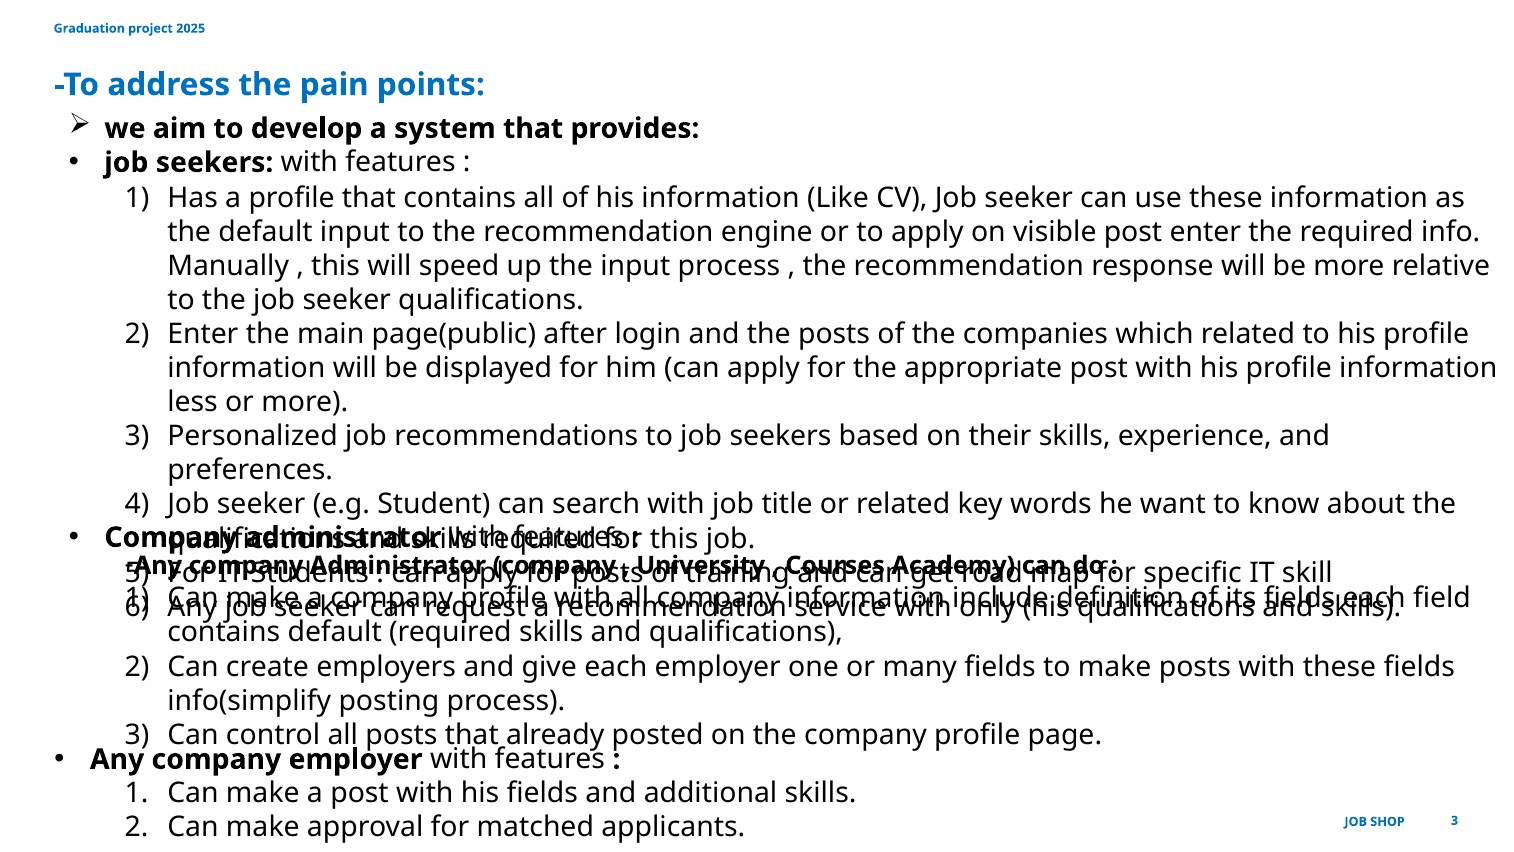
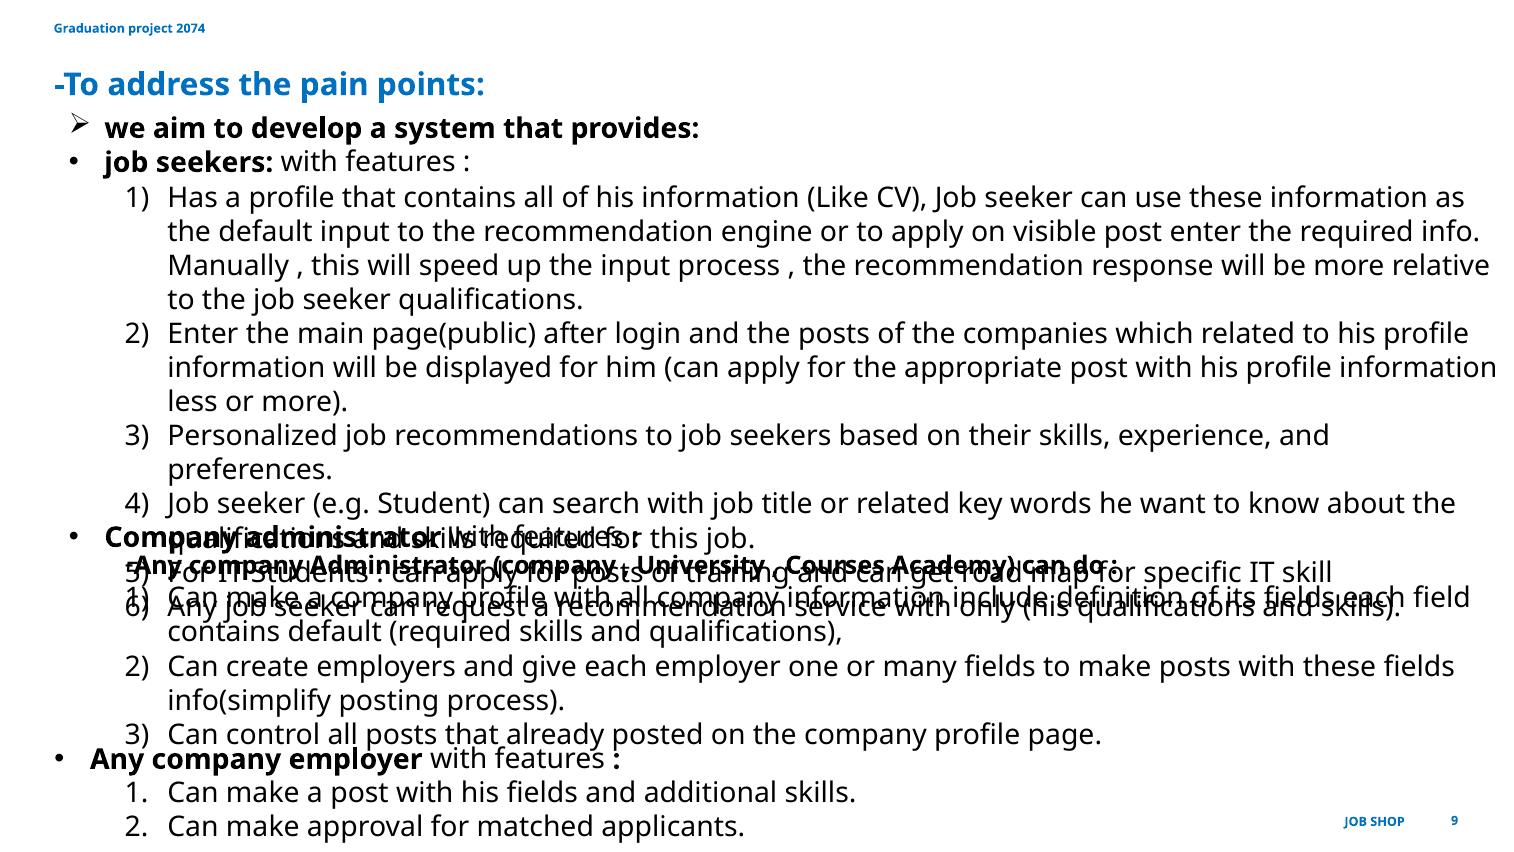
2025: 2025 -> 2074 (191, 28)
SHOP 3: 3 -> 9 (1455, 820)
